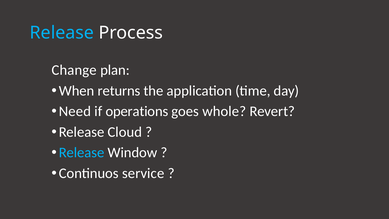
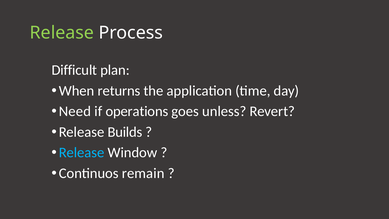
Release colour: light blue -> light green (62, 33)
Change: Change -> Difficult (74, 70)
whole: whole -> unless (224, 111)
Cloud: Cloud -> Builds (125, 132)
service: service -> remain (143, 173)
